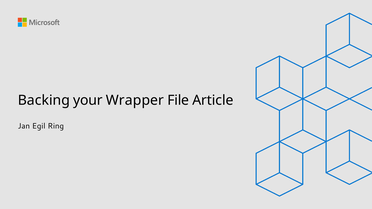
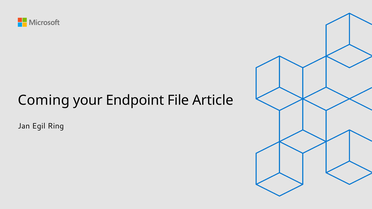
Backing: Backing -> Coming (44, 100)
Wrapper: Wrapper -> Endpoint (135, 100)
